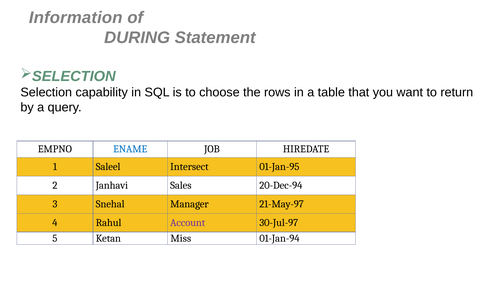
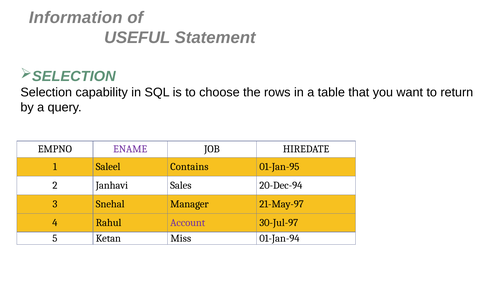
DURING: DURING -> USEFUL (137, 38)
ENAME colour: blue -> purple (130, 149)
Intersect: Intersect -> Contains (189, 167)
